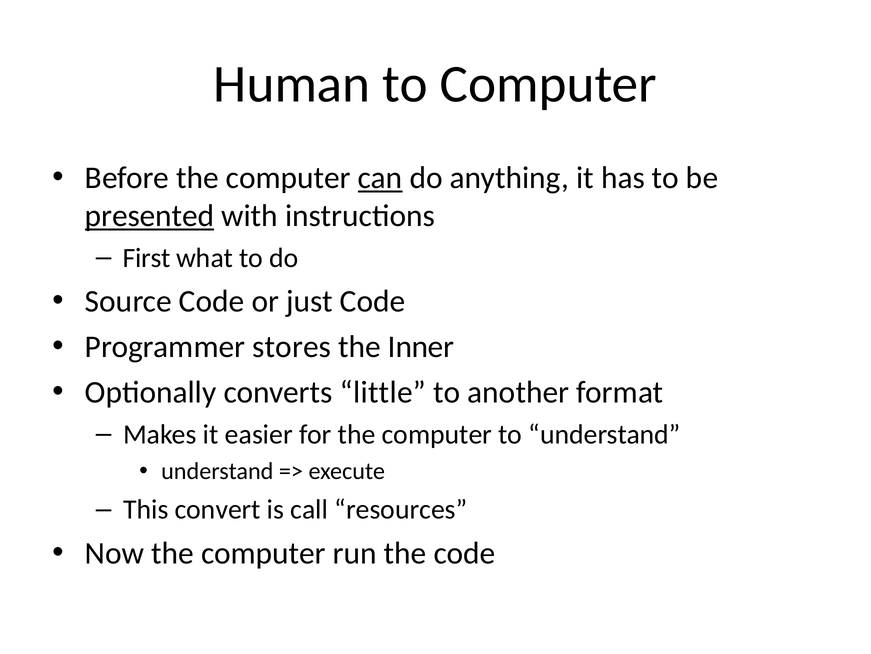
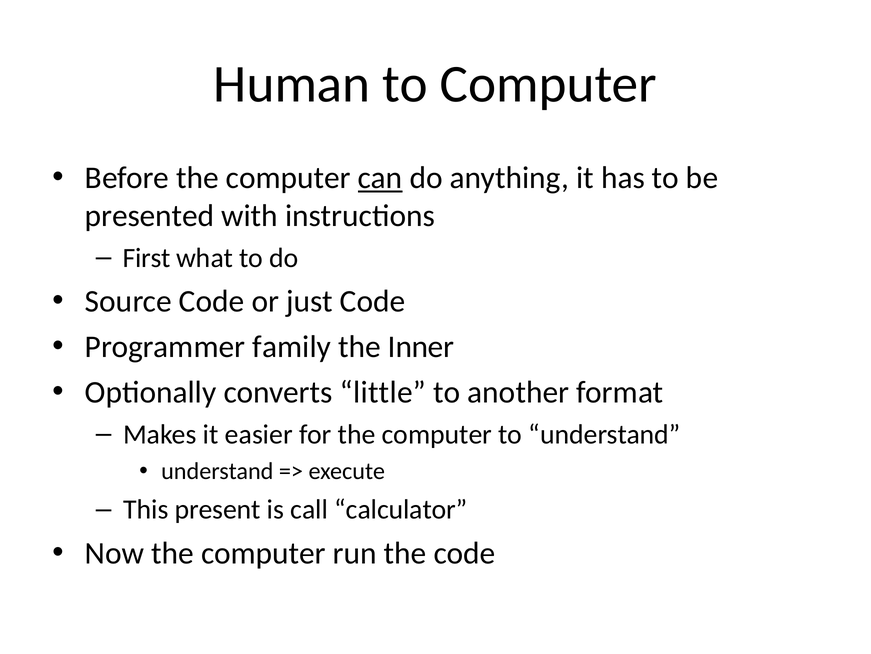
presented underline: present -> none (150, 216)
stores: stores -> family (292, 347)
convert: convert -> present (218, 509)
resources: resources -> calculator (401, 509)
